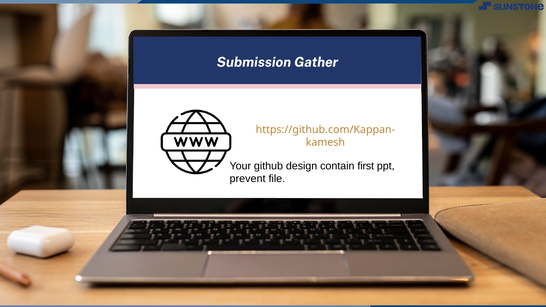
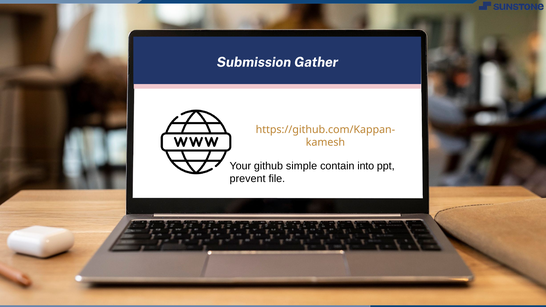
design: design -> simple (302, 166)
first: first -> into (366, 166)
